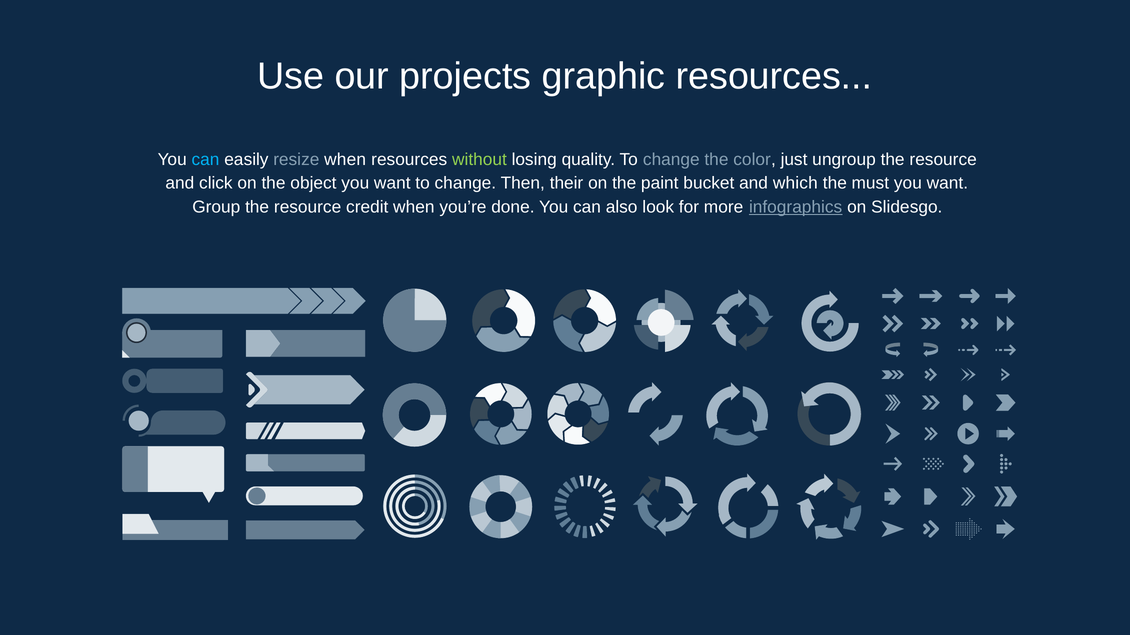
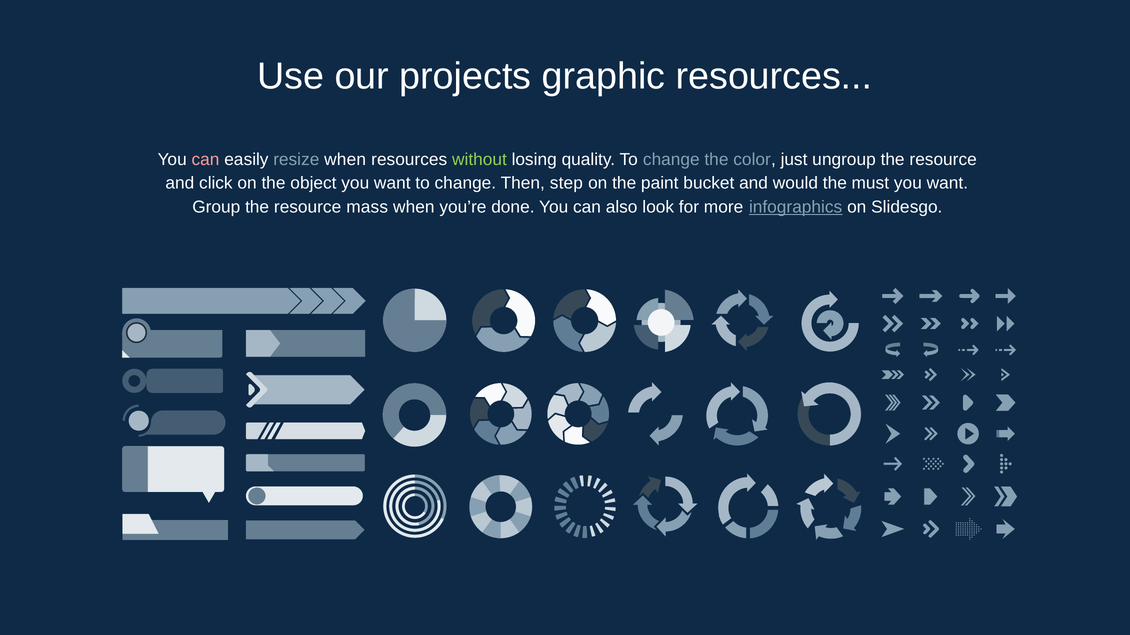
can colour: light blue -> pink (205, 160)
their: their -> step (566, 183)
which: which -> would (795, 183)
credit: credit -> mass (367, 207)
